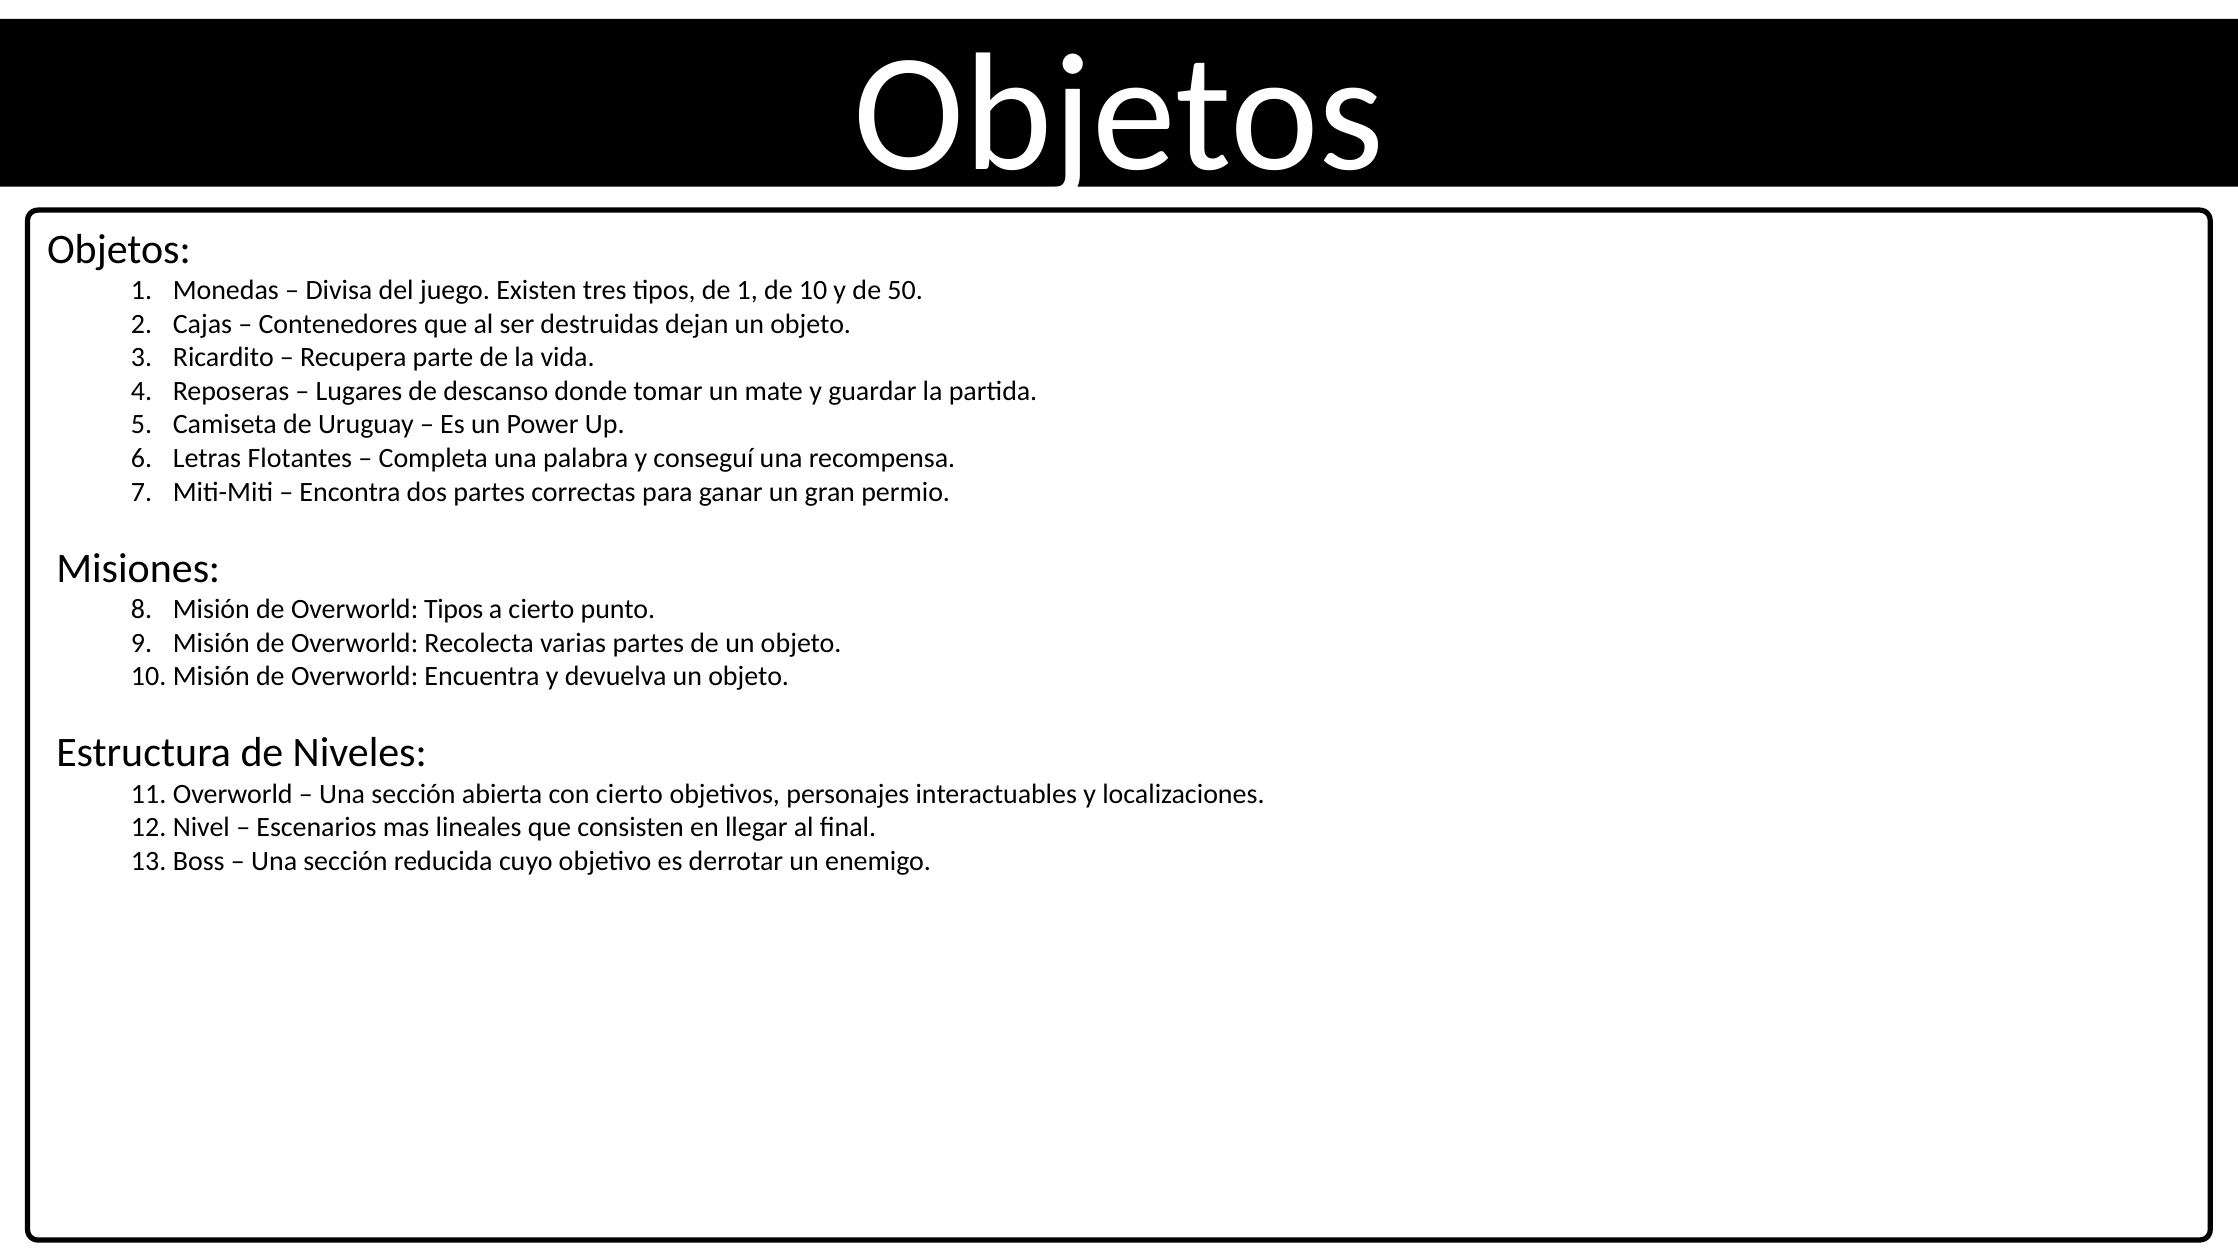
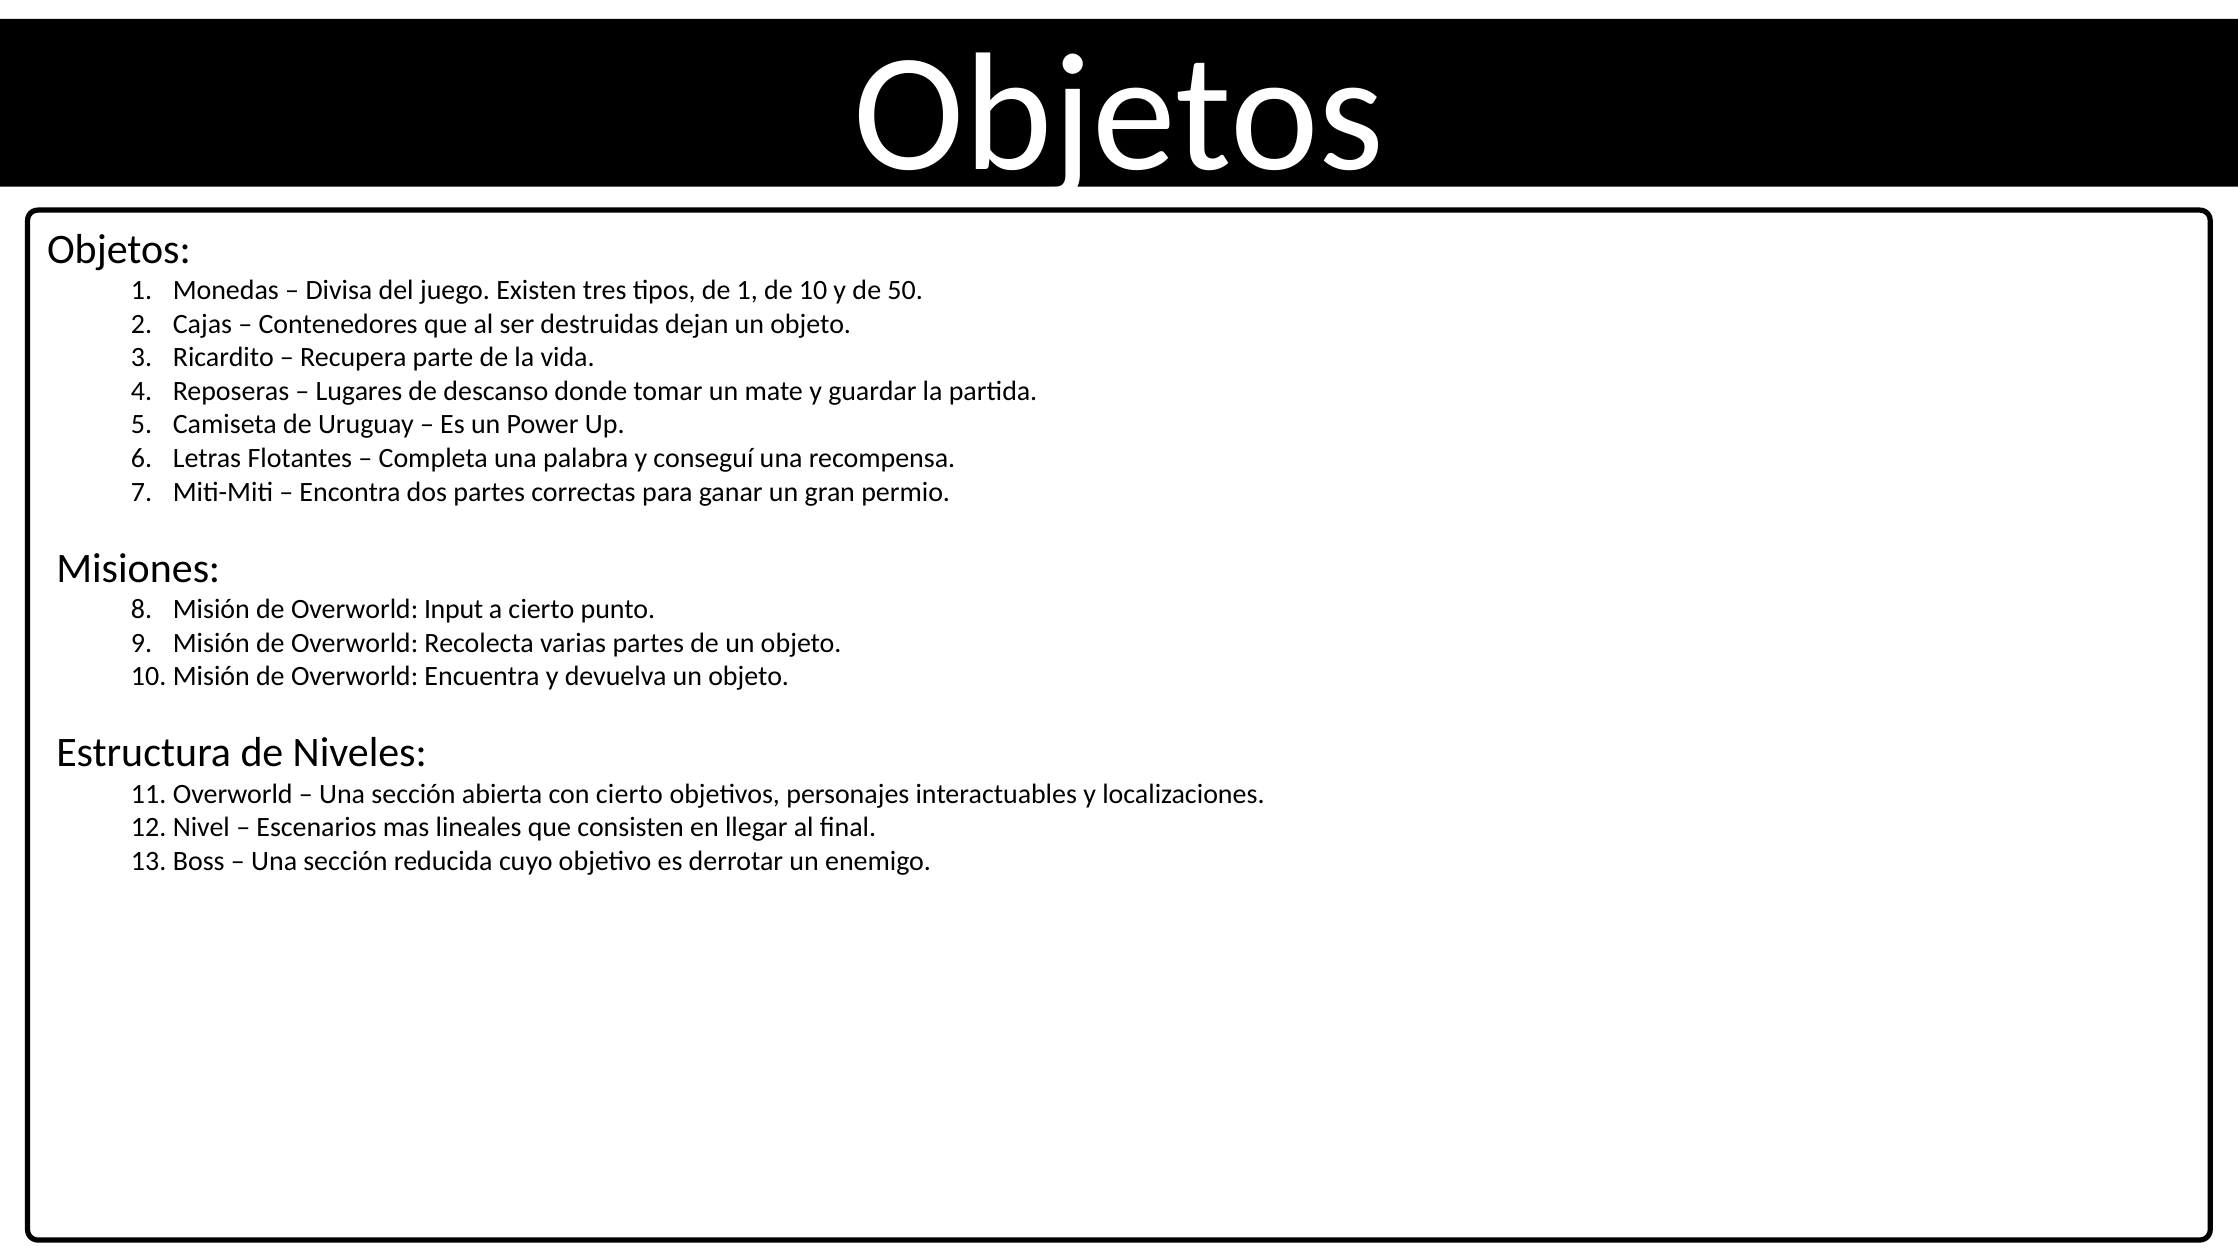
Overworld Tipos: Tipos -> Input (454, 609)
